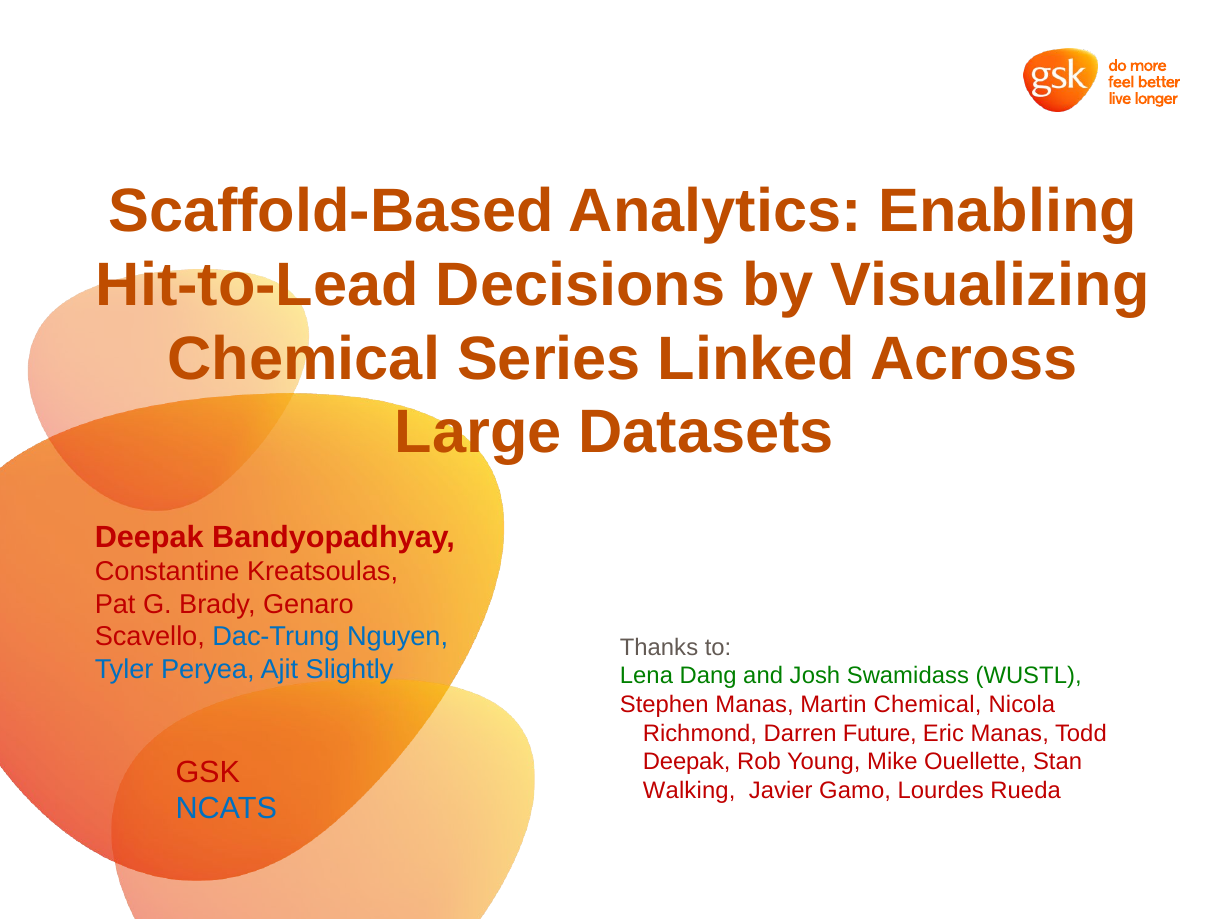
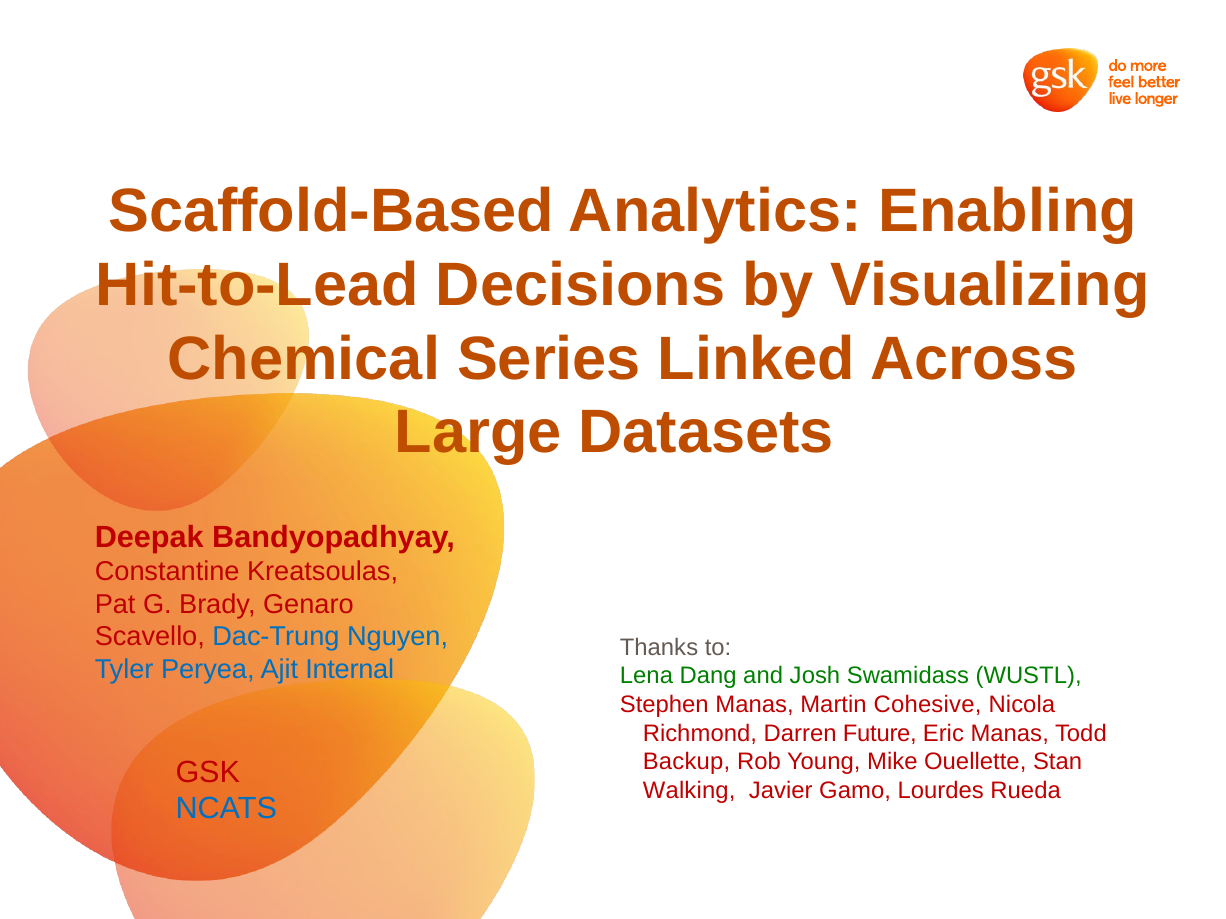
Slightly: Slightly -> Internal (350, 670)
Martin Chemical: Chemical -> Cohesive (928, 705)
Deepak: Deepak -> Backup (687, 762)
